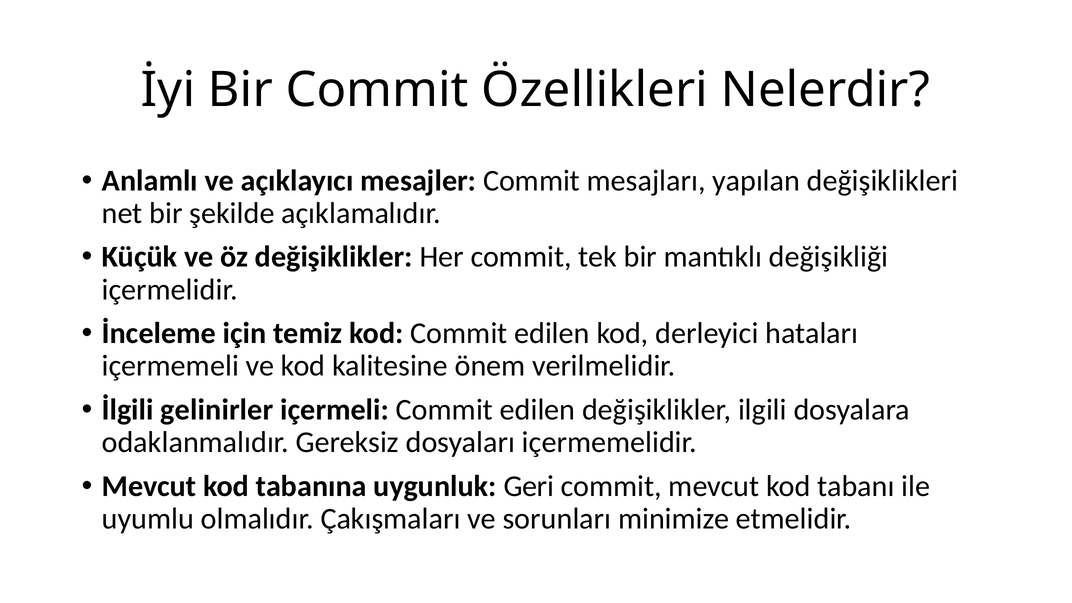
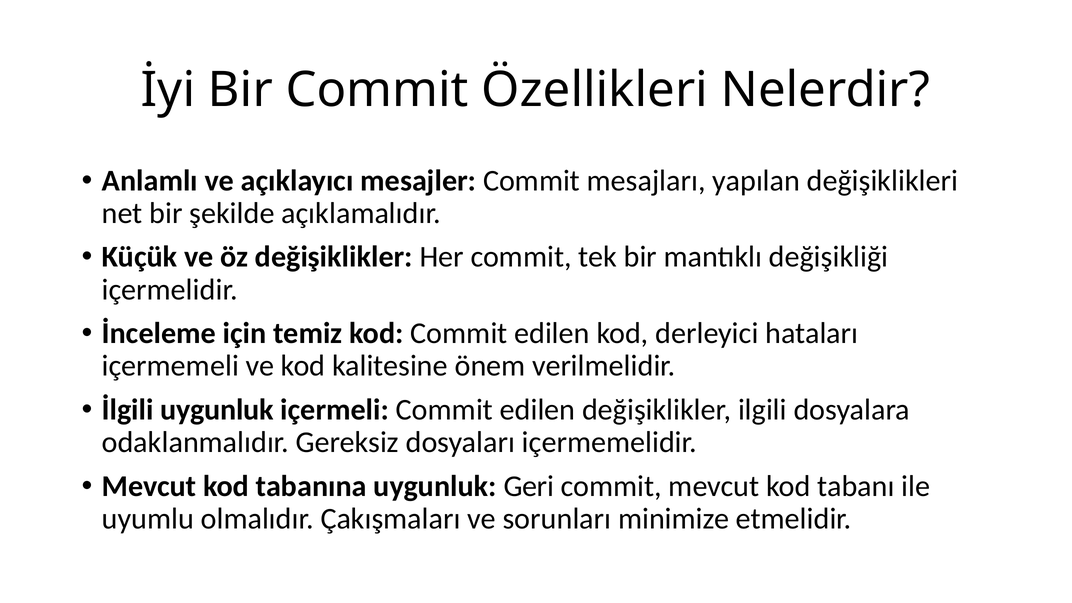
İlgili gelinirler: gelinirler -> uygunluk (217, 410)
